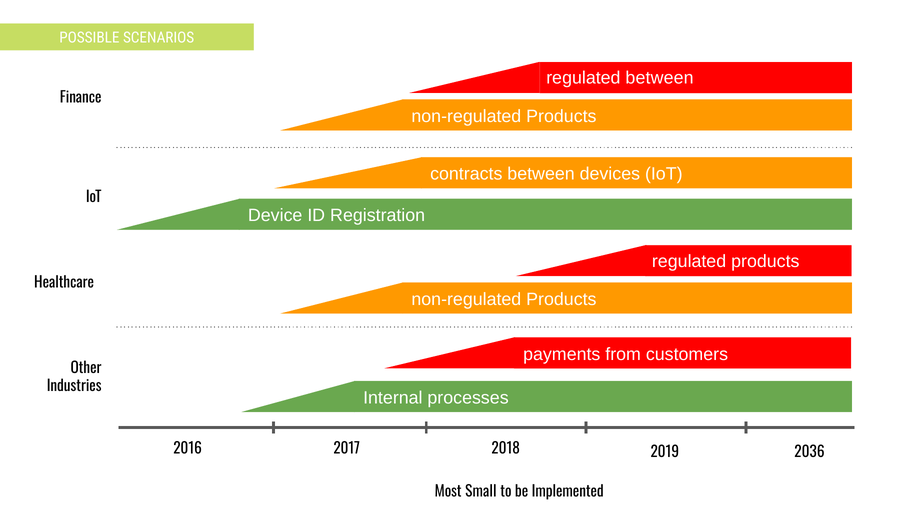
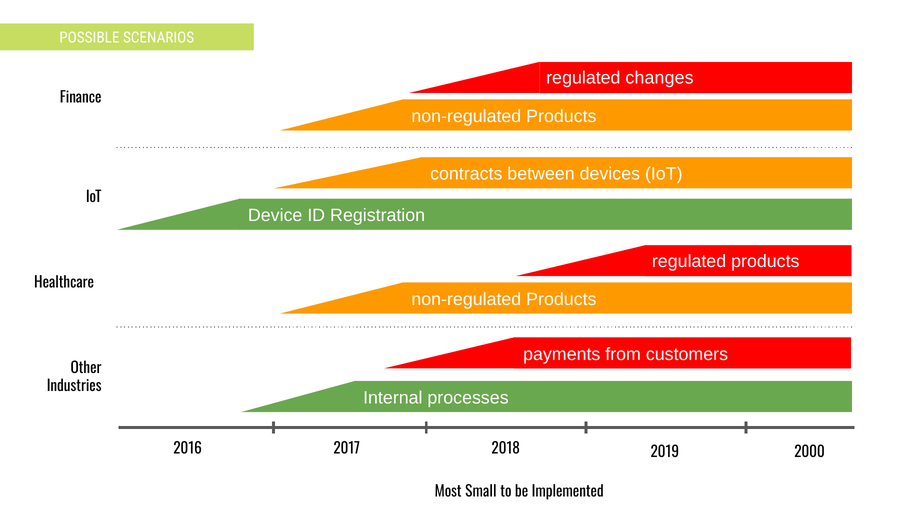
regulated between: between -> changes (660, 78)
2036: 2036 -> 2000 (810, 452)
